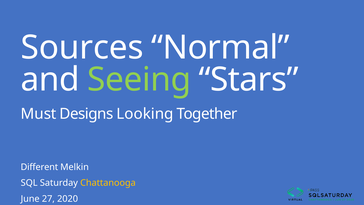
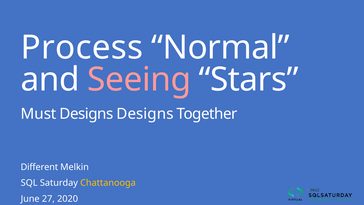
Sources: Sources -> Process (82, 48)
Seeing colour: light green -> pink (139, 80)
Designs Looking: Looking -> Designs (145, 114)
